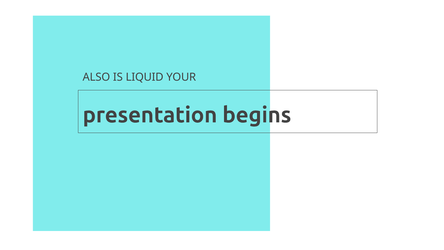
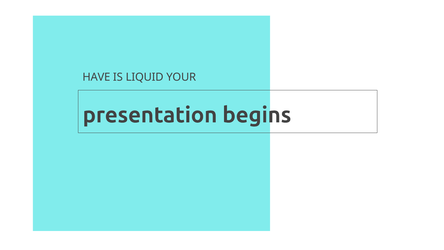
ALSO: ALSO -> HAVE (96, 77)
